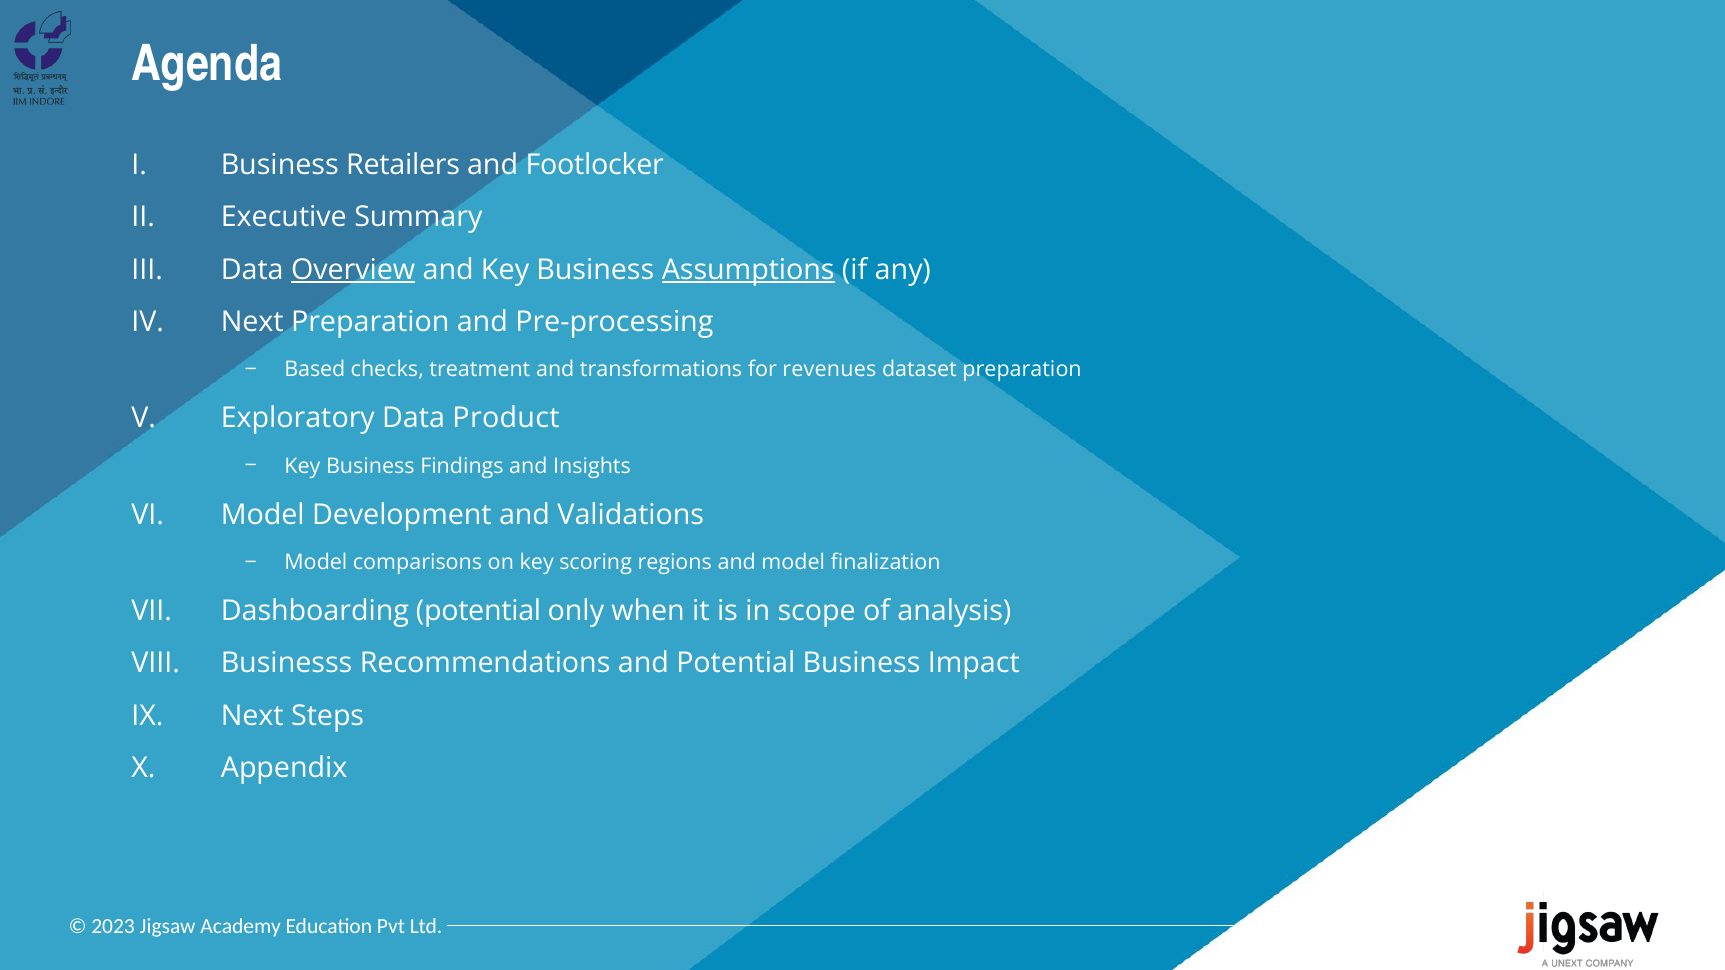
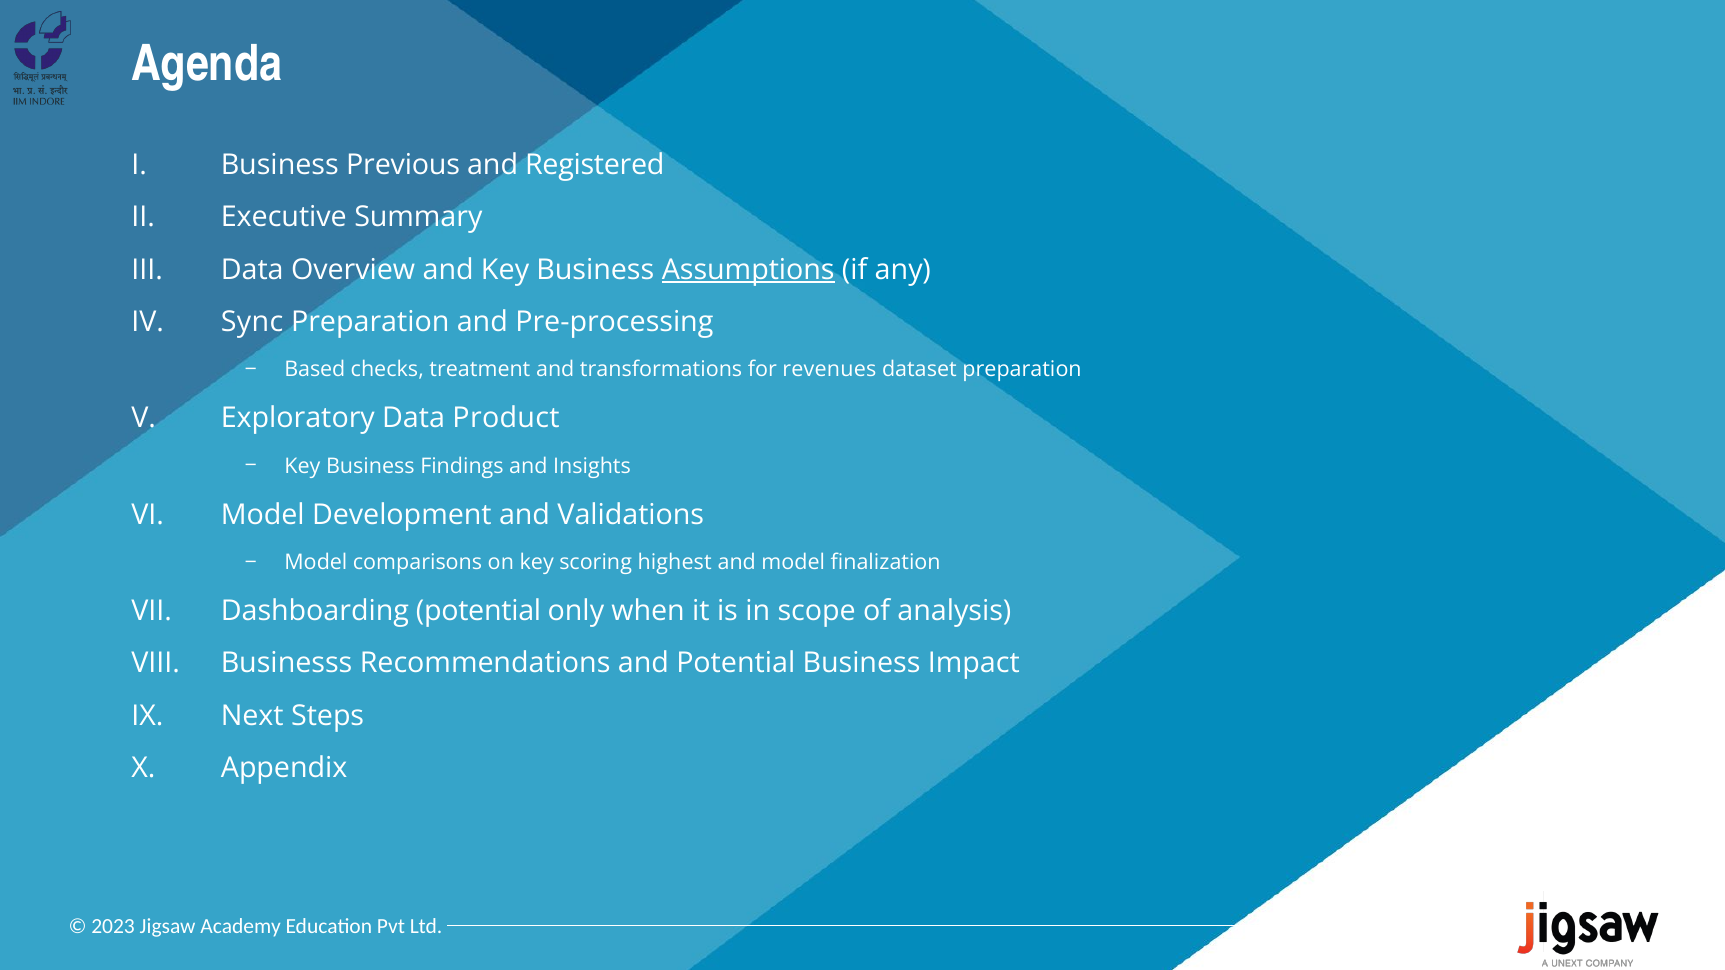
Retailers: Retailers -> Previous (403, 165)
Footlocker: Footlocker -> Registered (595, 165)
Overview underline: present -> none (353, 270)
Next: Next -> Sync (252, 322)
regions: regions -> highest (675, 563)
